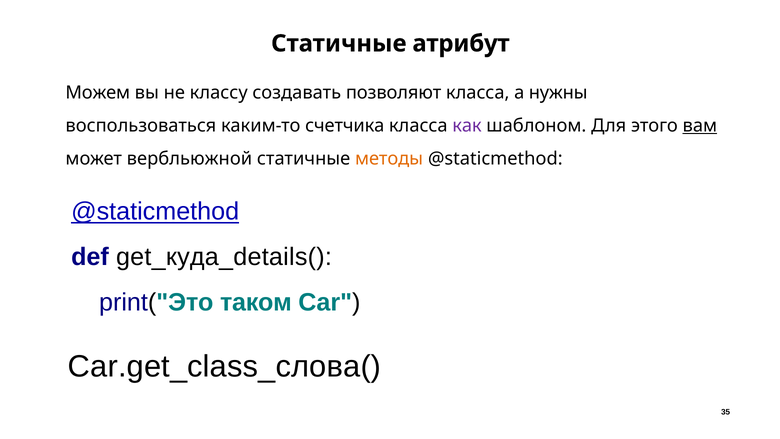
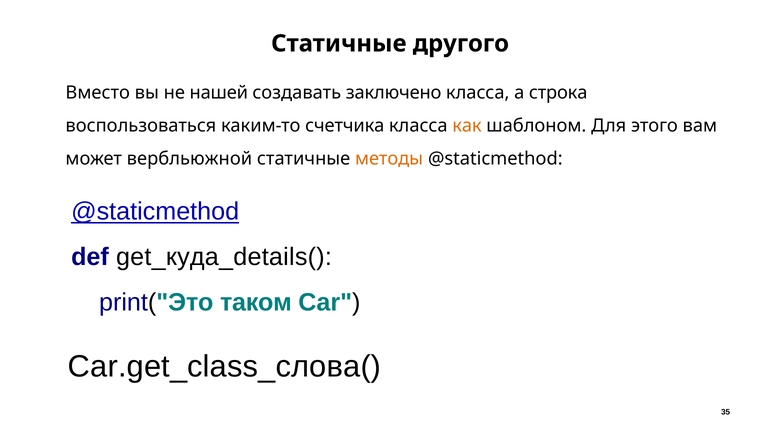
атрибут: атрибут -> другого (461, 44)
Можем: Можем -> Вместо (98, 93)
классу: классу -> нашей (219, 93)
позволяют: позволяют -> заключено (394, 93)
нужны: нужны -> строка (558, 93)
как colour: purple -> orange (467, 126)
вам underline: present -> none (700, 126)
